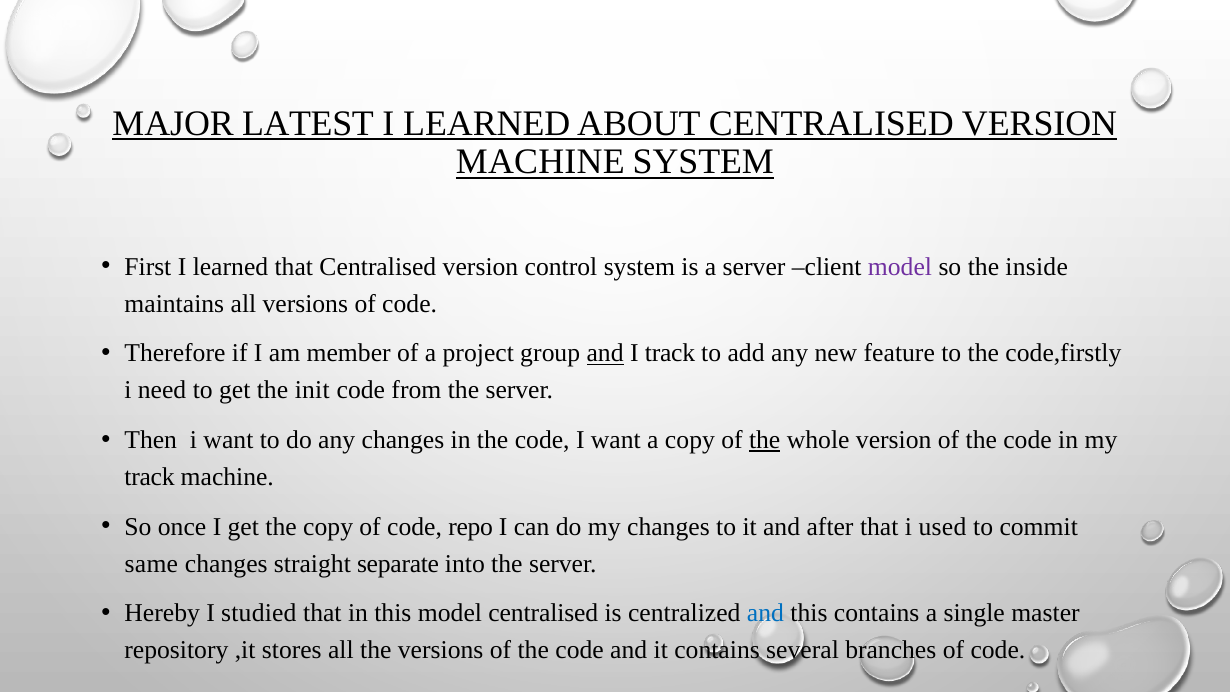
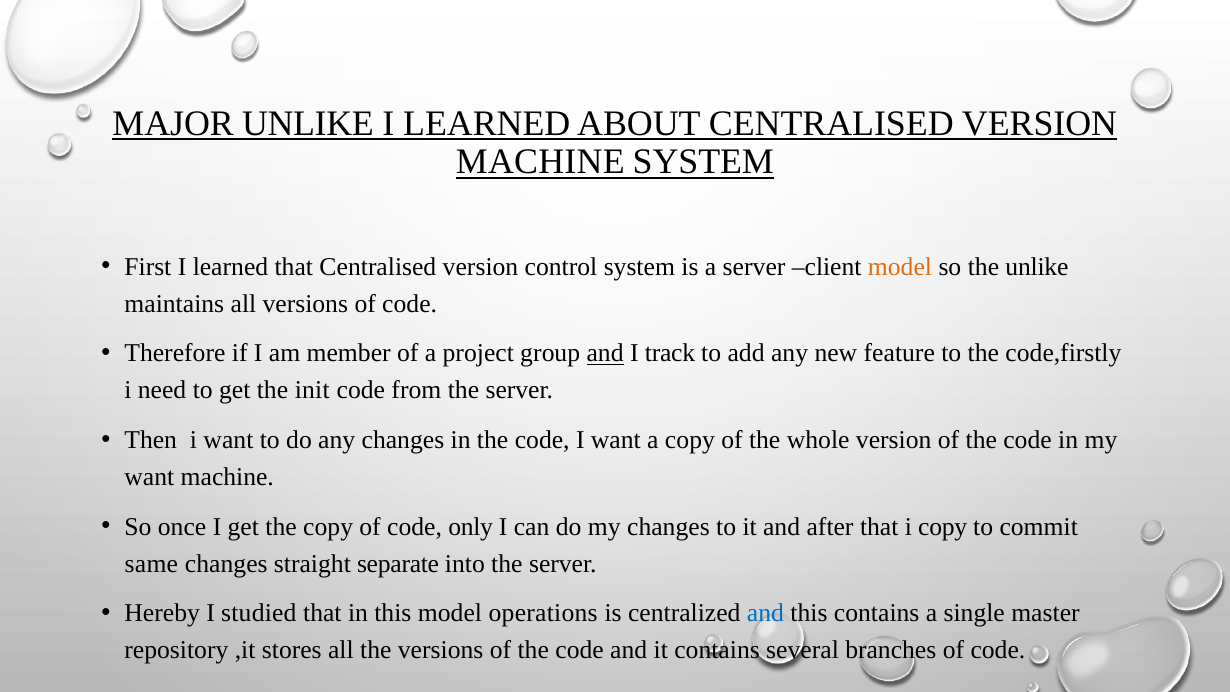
MAJOR LATEST: LATEST -> UNLIKE (308, 123)
model colour: purple -> orange (900, 267)
the inside: inside -> unlike (1037, 267)
the underline: present -> none (765, 440)
track: track -> want (149, 477)
repo: repo -> only (471, 527)
i used: used -> copy (943, 527)
model centralised: centralised -> operations (543, 613)
